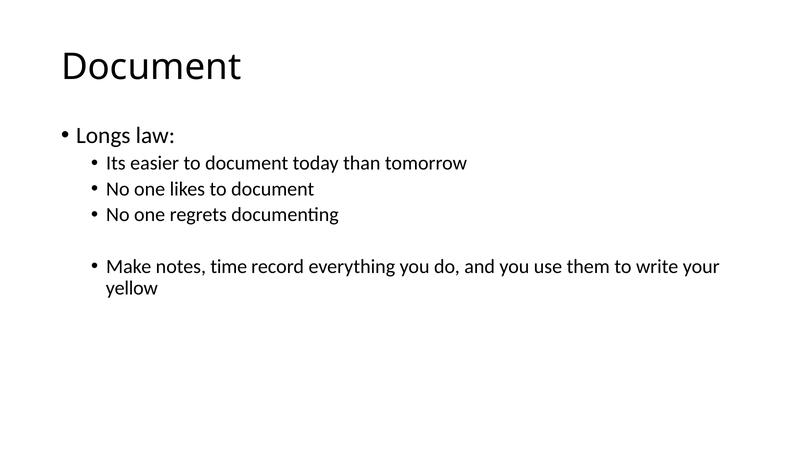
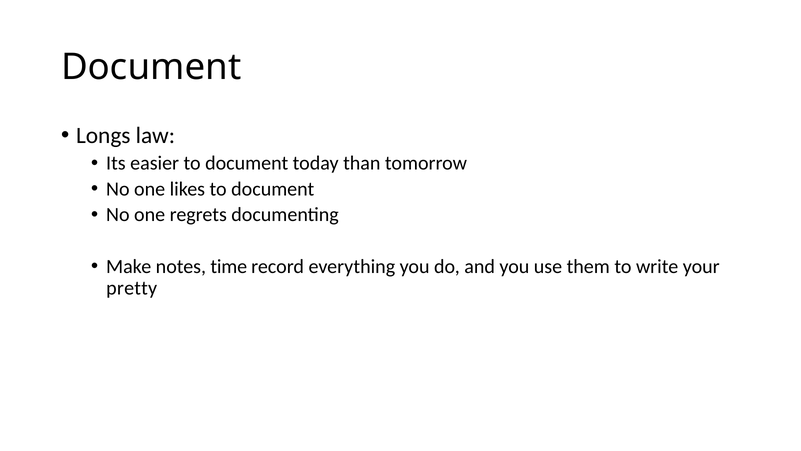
yellow: yellow -> pretty (132, 288)
